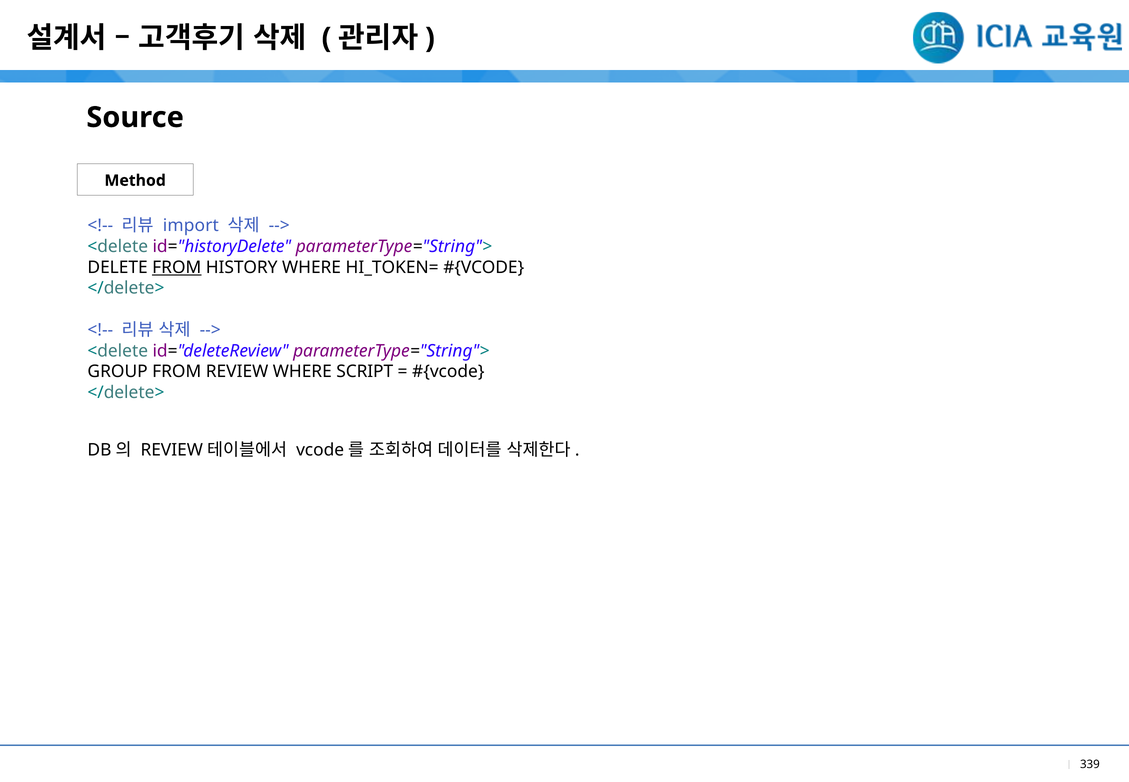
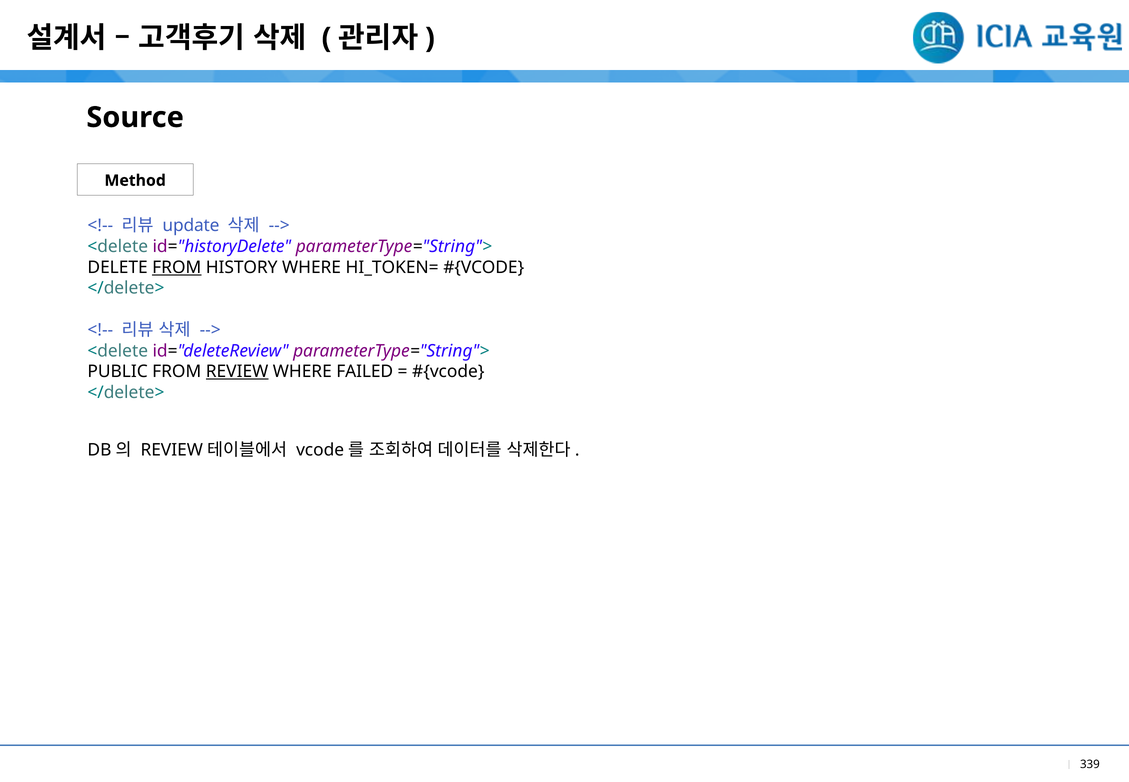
import: import -> update (191, 226)
GROUP: GROUP -> PUBLIC (118, 371)
REVIEW underline: none -> present (237, 371)
SCRIPT: SCRIPT -> FAILED (365, 371)
